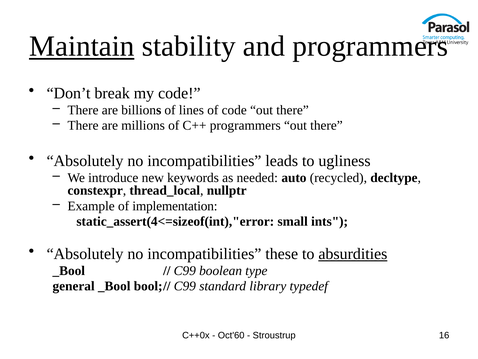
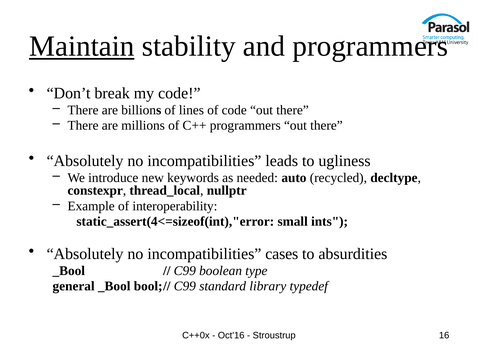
implementation: implementation -> interoperability (175, 206)
these: these -> cases (282, 254)
absurdities underline: present -> none (353, 254)
Oct'60: Oct'60 -> Oct'16 (231, 335)
